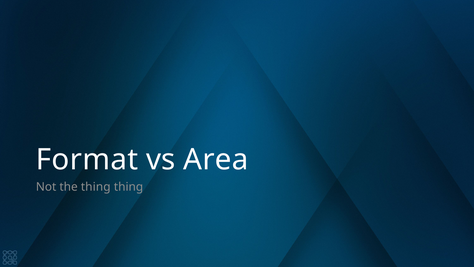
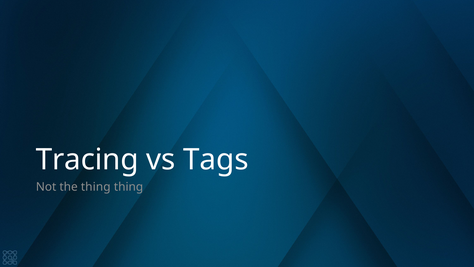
Format: Format -> Tracing (87, 159)
Area: Area -> Tags (216, 159)
